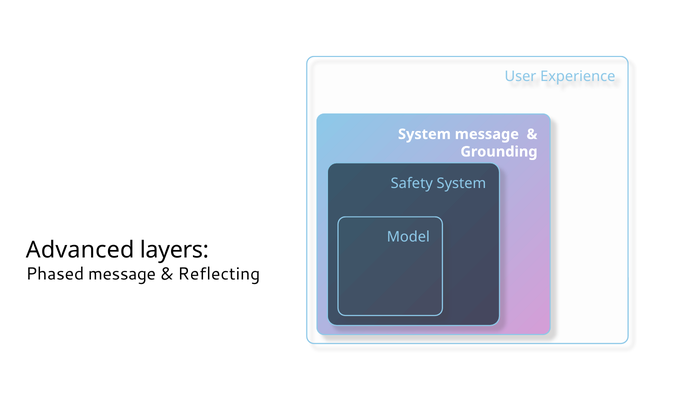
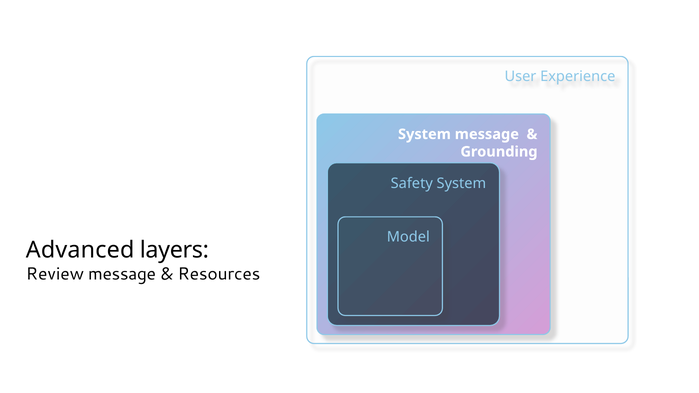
Phased: Phased -> Review (55, 274)
Reflecting: Reflecting -> Resources (219, 274)
